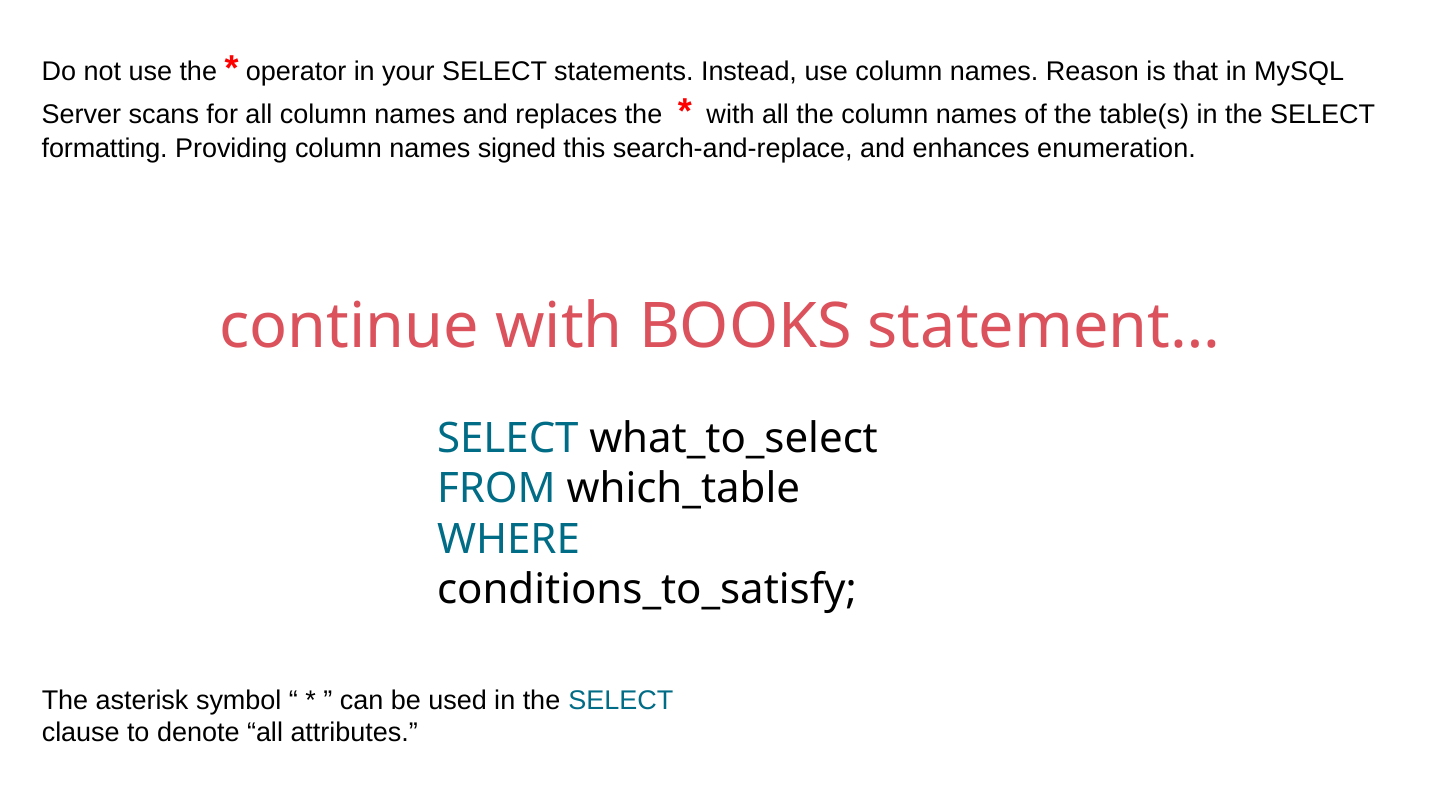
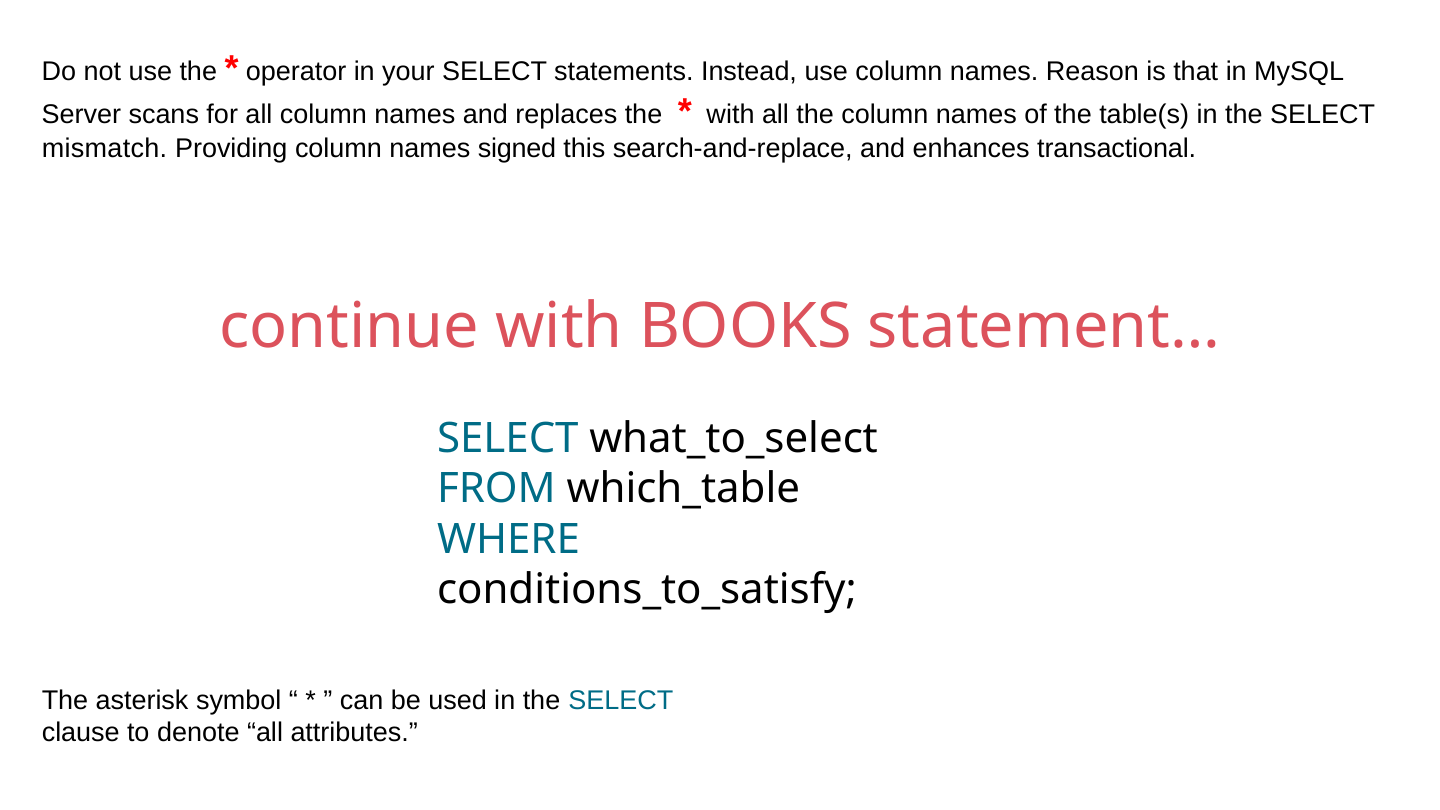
formatting: formatting -> mismatch (104, 149)
enumeration: enumeration -> transactional (1117, 149)
